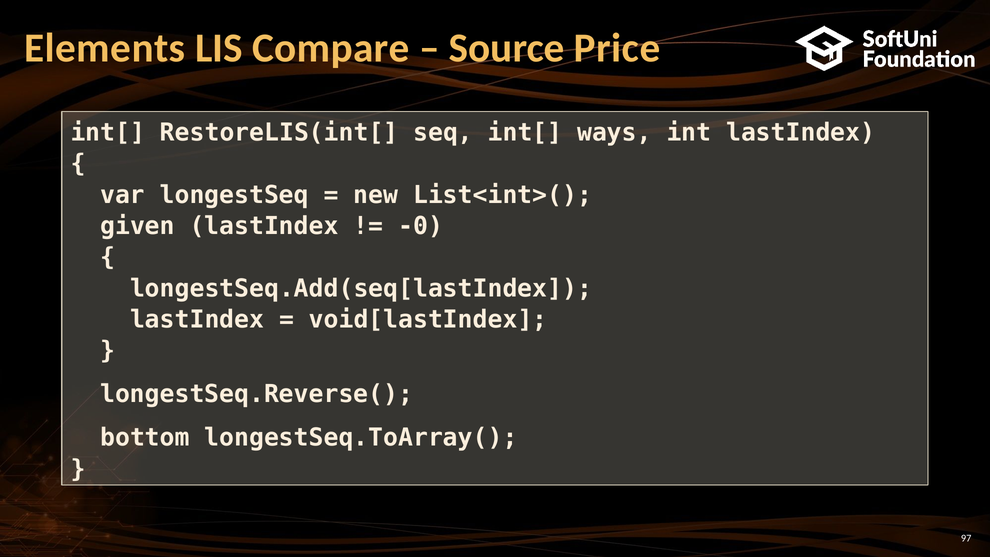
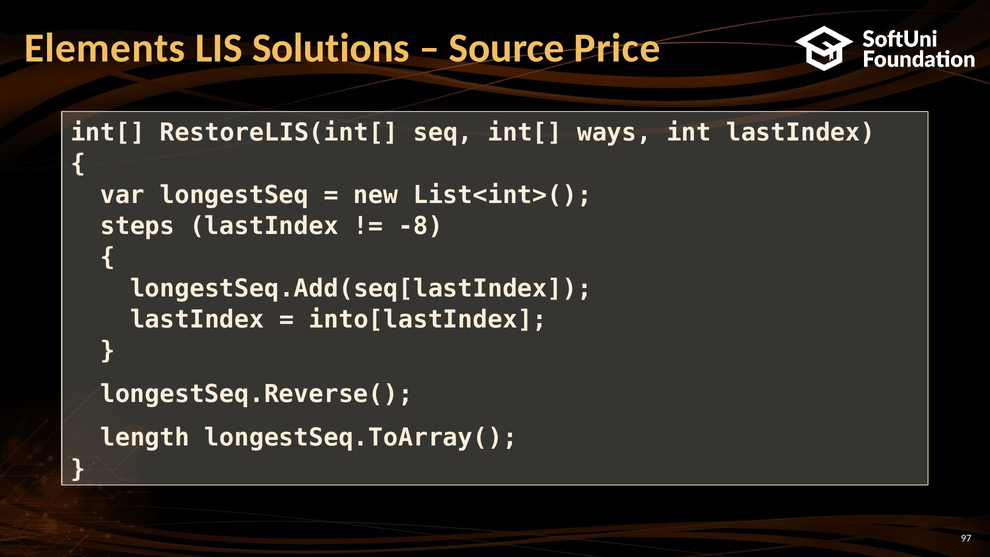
Compare: Compare -> Solutions (331, 48)
given: given -> steps (137, 226)
-0: -0 -> -8 (421, 226)
void[lastIndex: void[lastIndex -> into[lastIndex (428, 320)
bottom: bottom -> length (145, 438)
